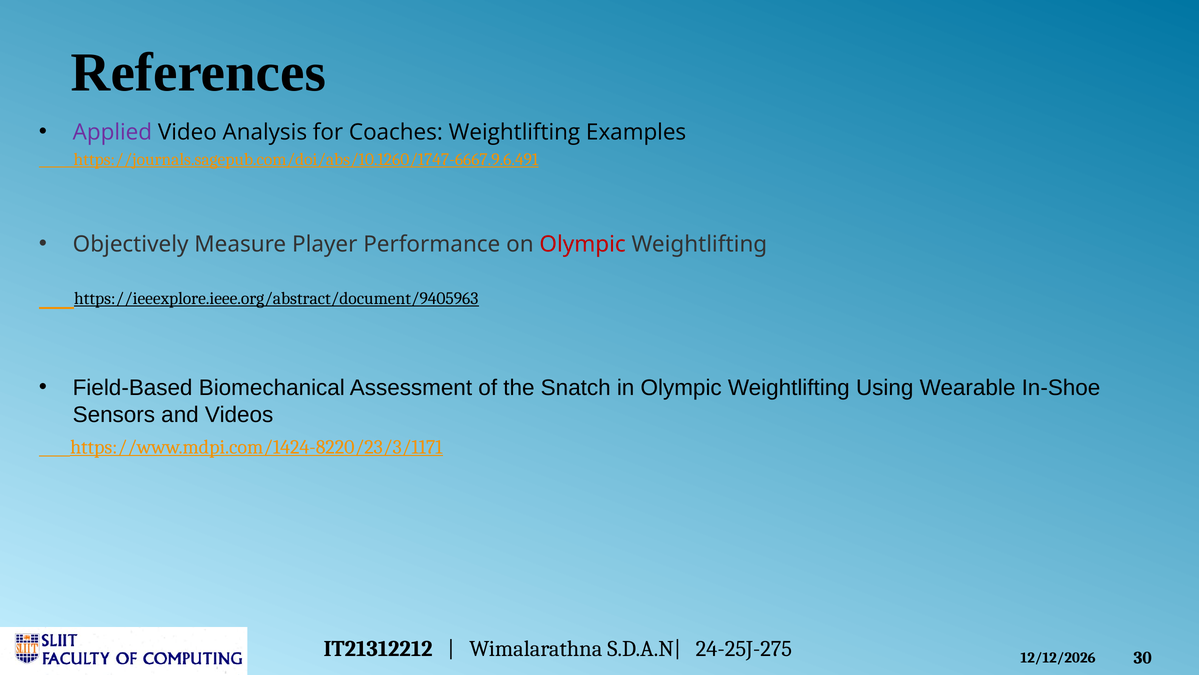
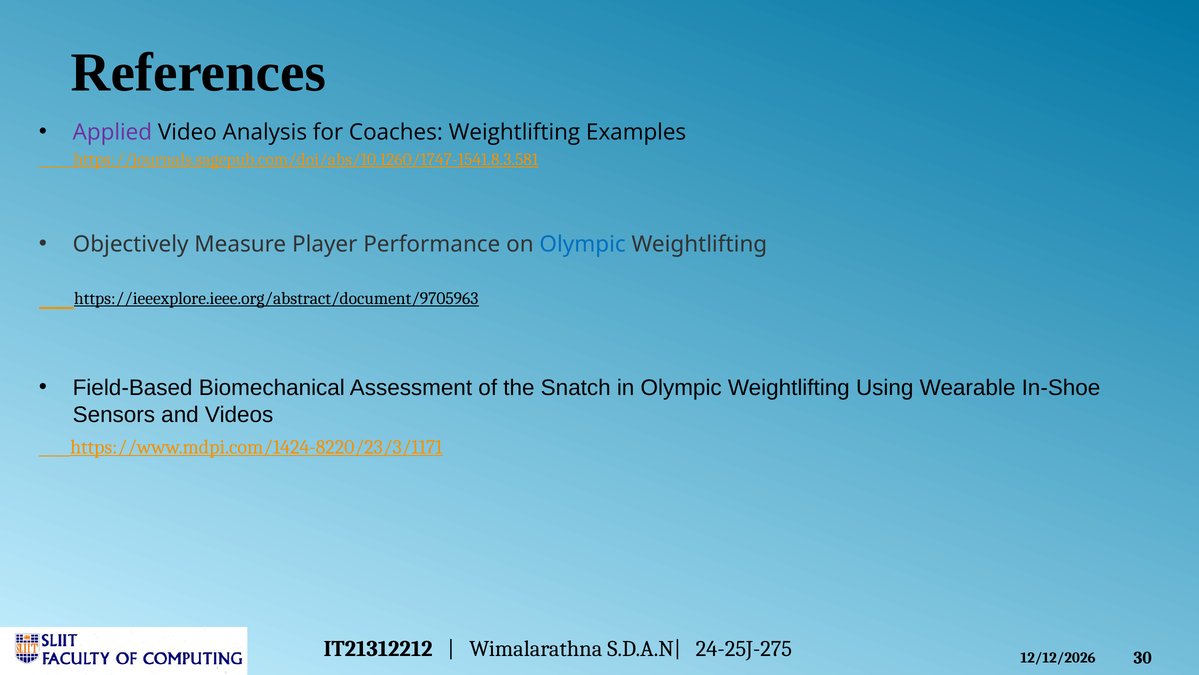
https://journals.sagepub.com/doi/abs/10.1260/1747-6667.9.6.491: https://journals.sagepub.com/doi/abs/10.1260/1747-6667.9.6.491 -> https://journals.sagepub.com/doi/abs/10.1260/1747-1541.8.3.581 (306, 159)
Olympic colour: red -> blue (583, 244)
https://ieeexplore.ieee.org/abstract/document/9405963: https://ieeexplore.ieee.org/abstract/document/9405963 -> https://ieeexplore.ieee.org/abstract/document/9705963 (276, 298)
